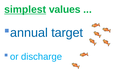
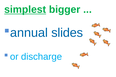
values: values -> bigger (65, 10)
target: target -> slides (67, 33)
